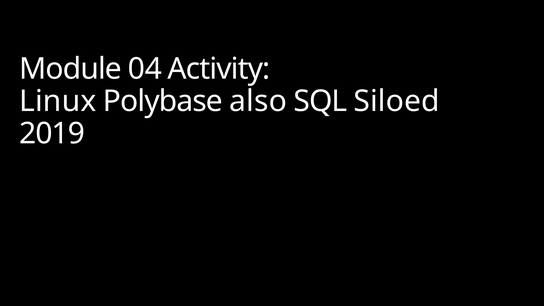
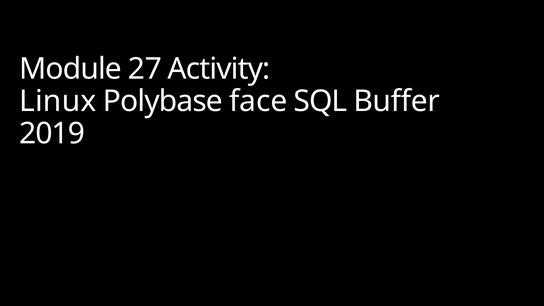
04: 04 -> 27 (145, 69)
also: also -> face (258, 101)
Siloed: Siloed -> Buffer (397, 101)
